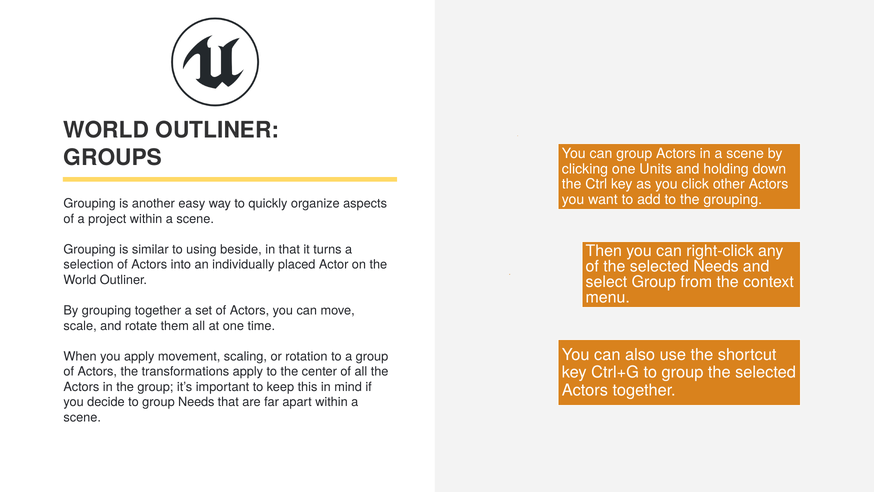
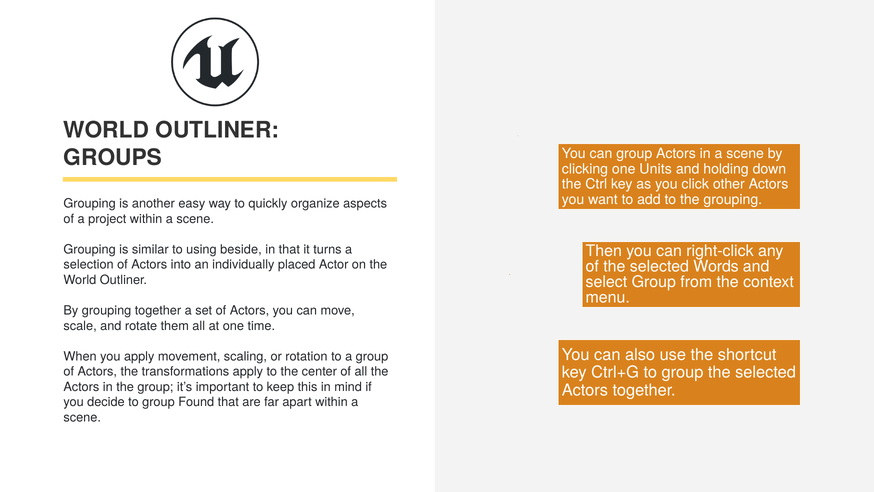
Needs: Needs -> Words (716, 266)
group Needs: Needs -> Found (196, 402)
